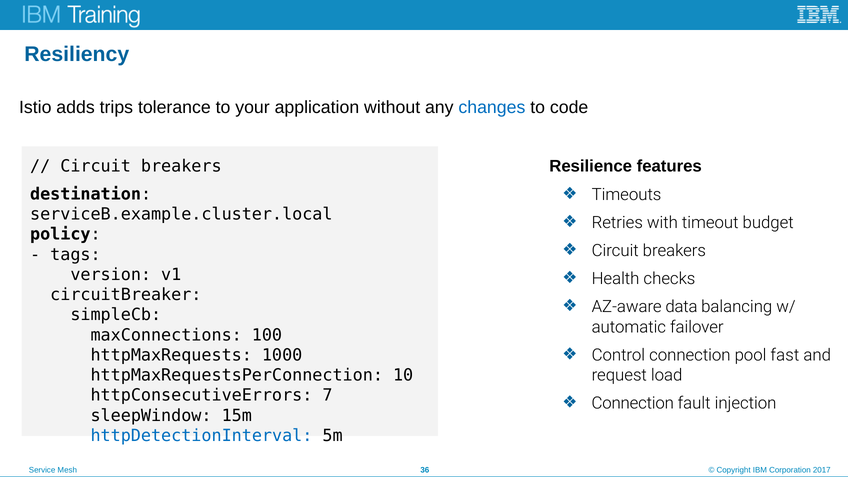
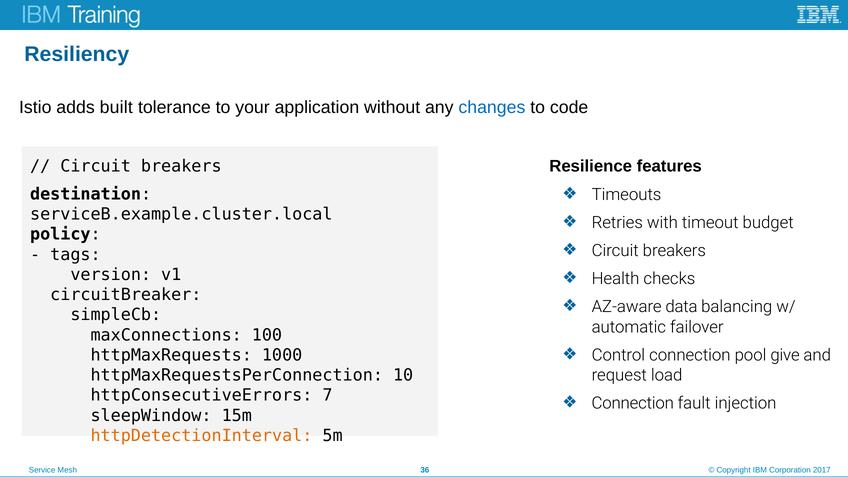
trips: trips -> built (116, 108)
fast: fast -> give (785, 355)
httpDetectionInterval colour: blue -> orange (201, 436)
